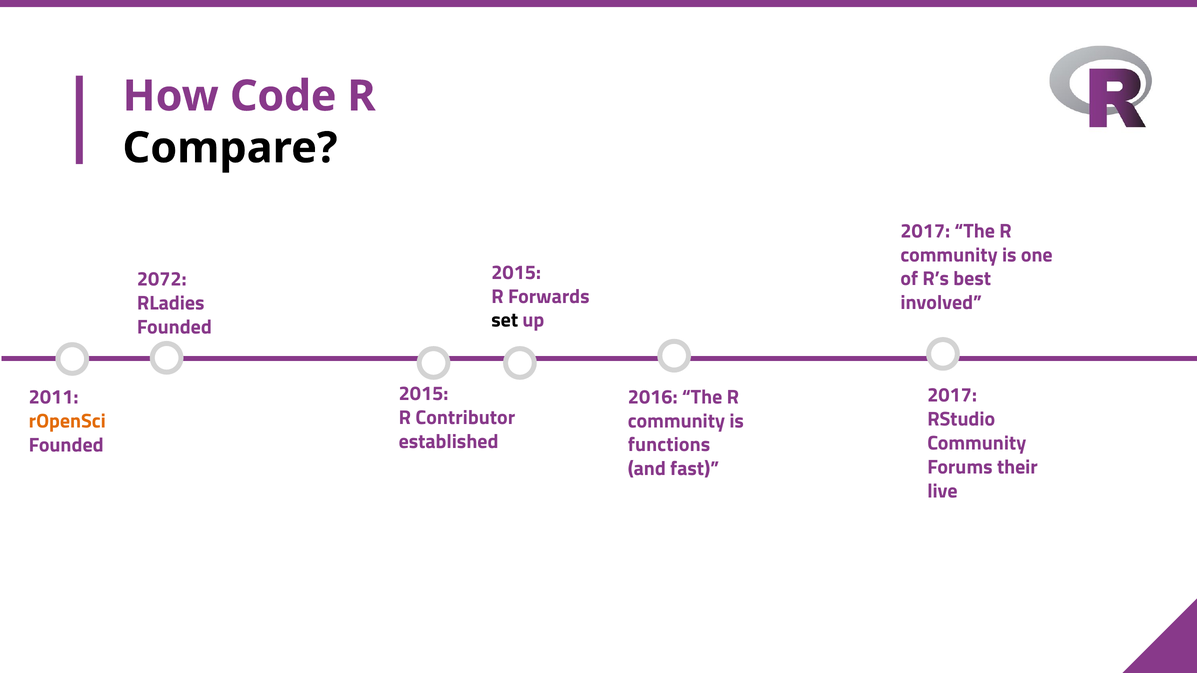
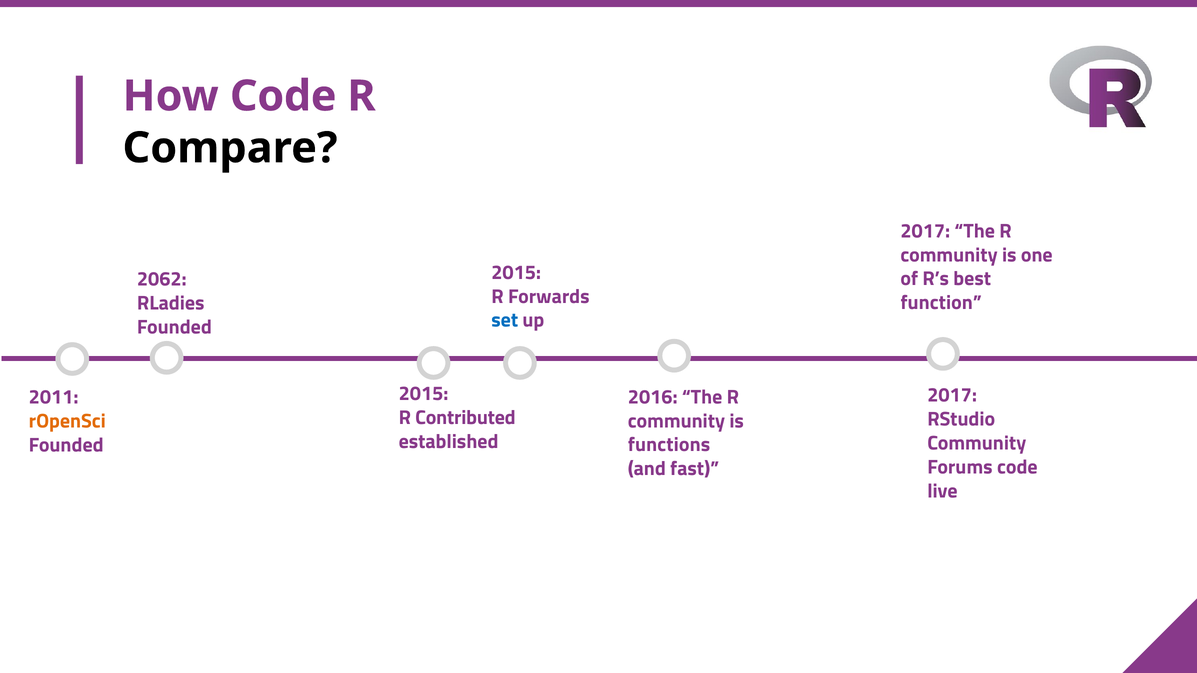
2072: 2072 -> 2062 (162, 279)
involved: involved -> function (941, 303)
set colour: black -> blue (505, 321)
Contributor: Contributor -> Contributed (465, 418)
Forums their: their -> code (1017, 467)
